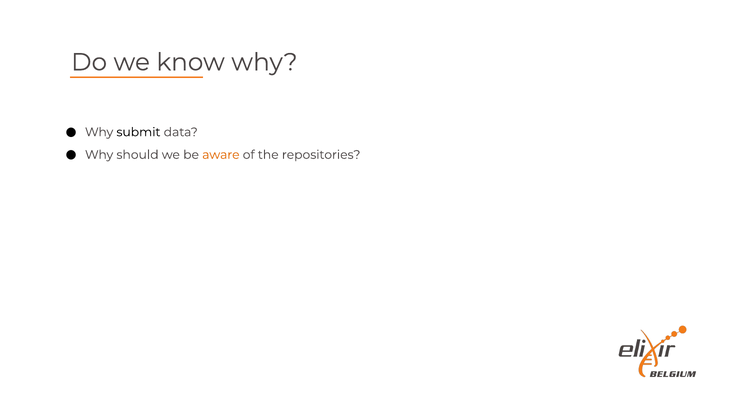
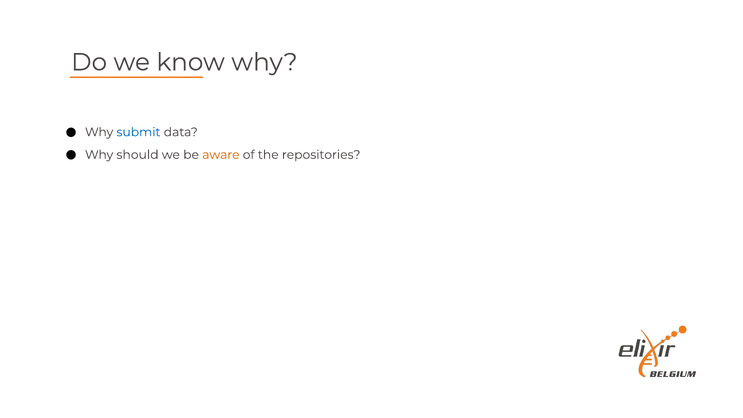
submit colour: black -> blue (138, 132)
